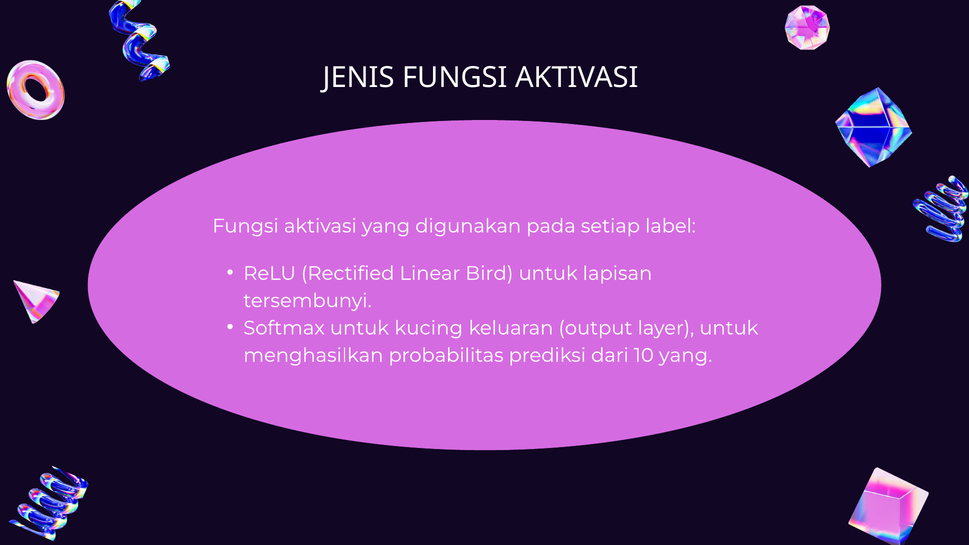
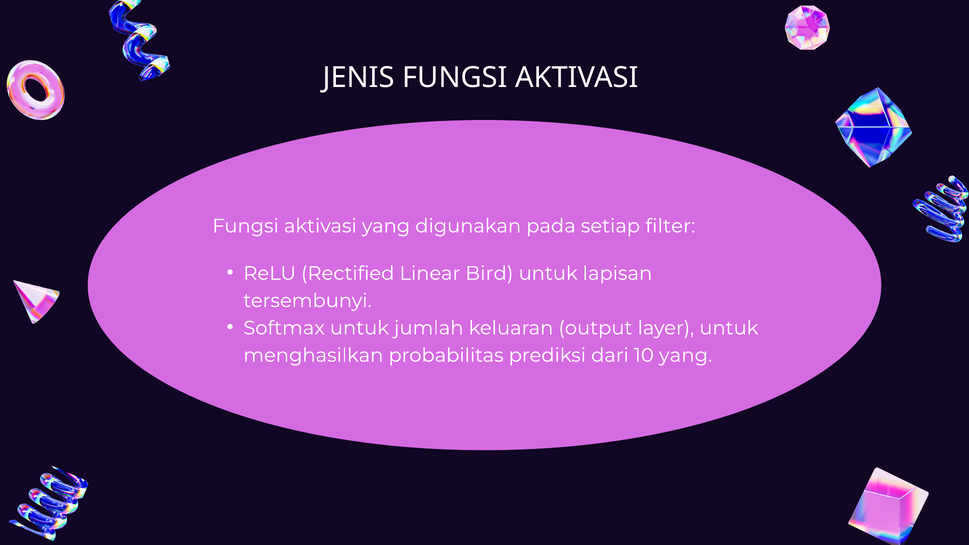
label: label -> filter (670, 226)
kucing: kucing -> jumlah (429, 328)
